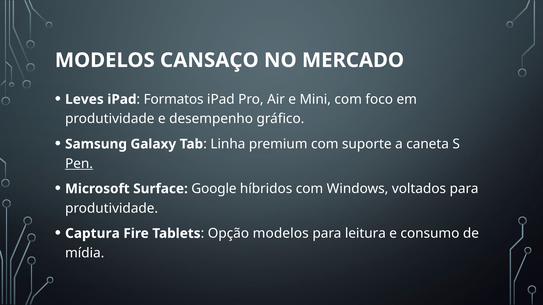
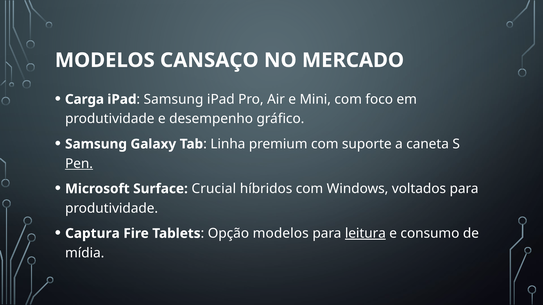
Leves: Leves -> Carga (84, 99)
Formatos: Formatos -> Samsung (174, 99)
Google: Google -> Crucial (214, 189)
leitura underline: none -> present (365, 234)
